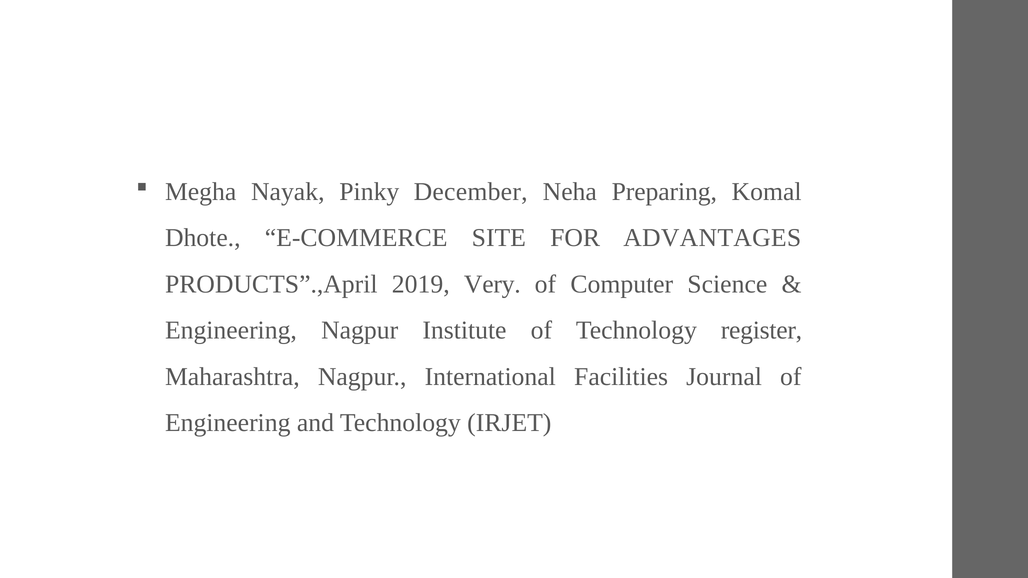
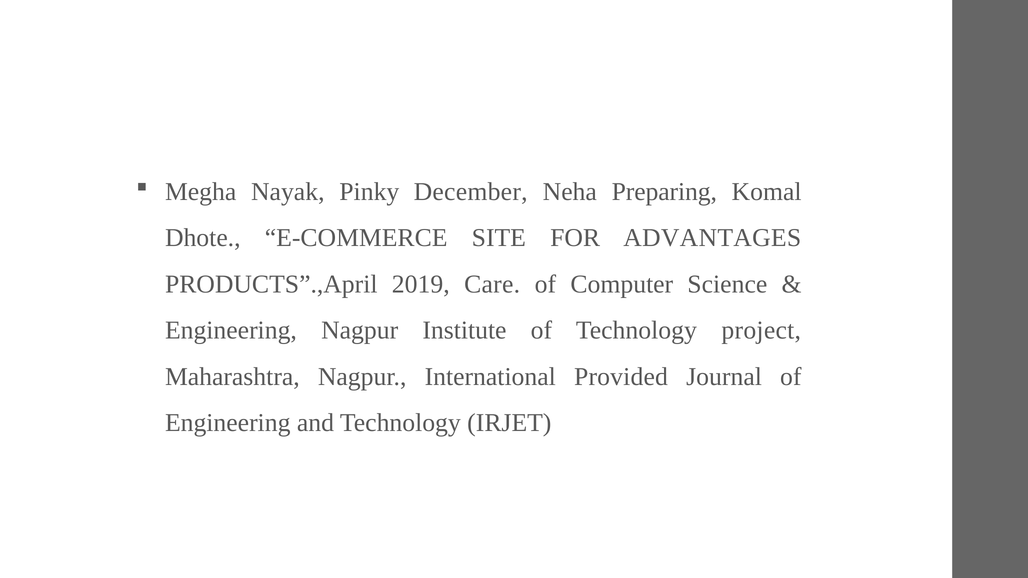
Very: Very -> Care (492, 284)
register: register -> project (761, 331)
Facilities: Facilities -> Provided (621, 377)
